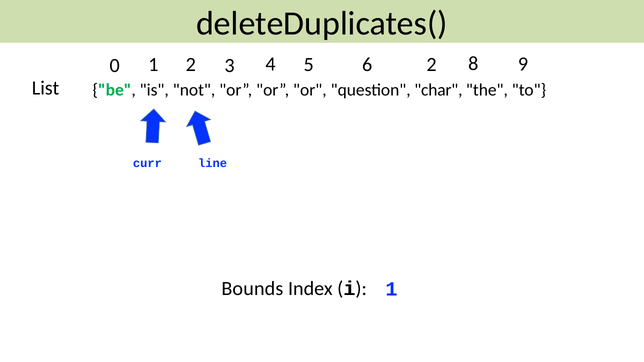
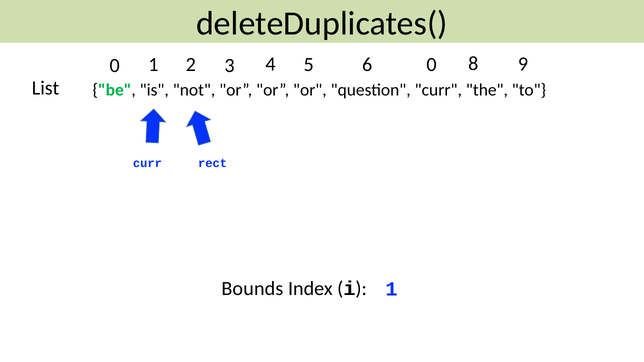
6 2: 2 -> 0 (432, 65)
question char: char -> curr (438, 90)
line: line -> rect (213, 163)
